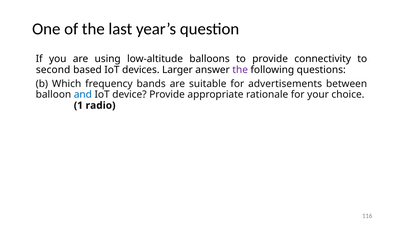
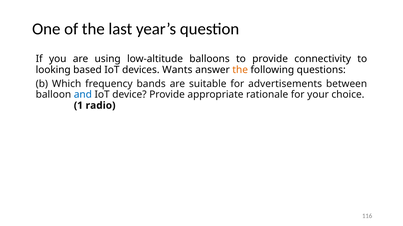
second: second -> looking (53, 70)
Larger: Larger -> Wants (177, 70)
the colour: purple -> orange (240, 70)
